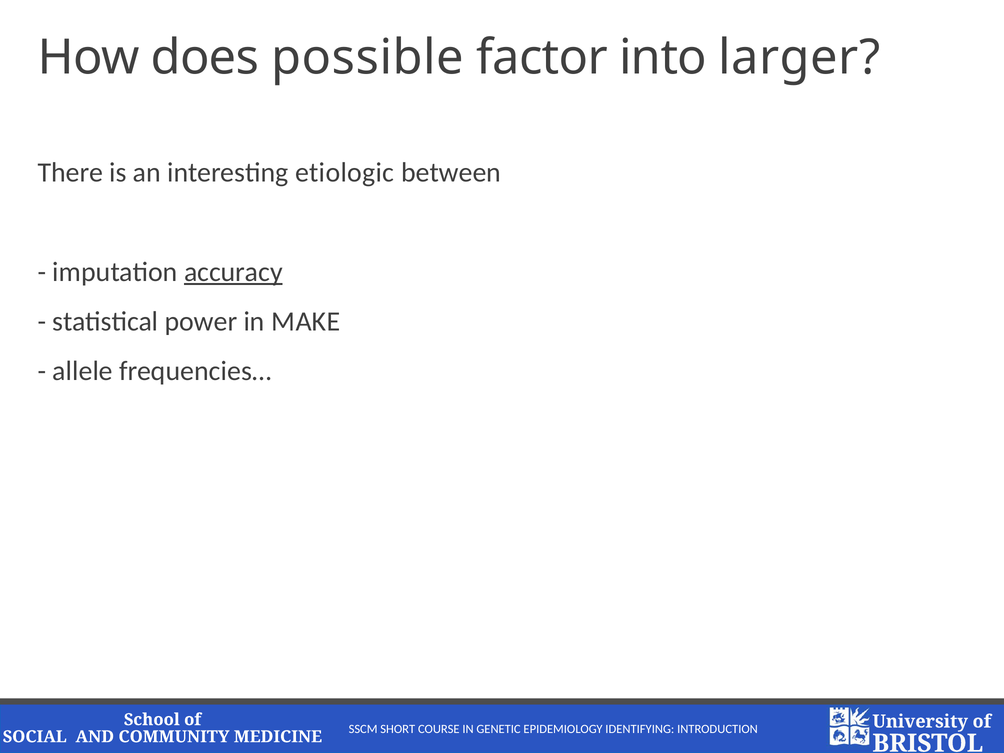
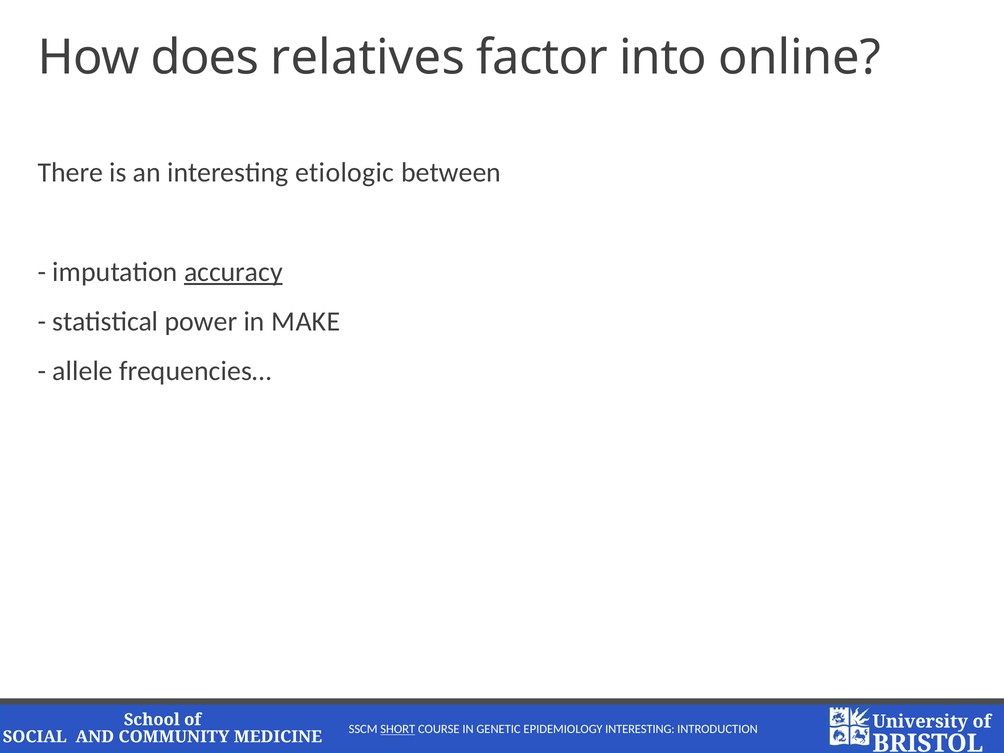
possible: possible -> relatives (368, 58)
larger: larger -> online (800, 58)
SHORT underline: none -> present (398, 729)
EPIDEMIOLOGY IDENTIFYING: IDENTIFYING -> INTERESTING (640, 729)
